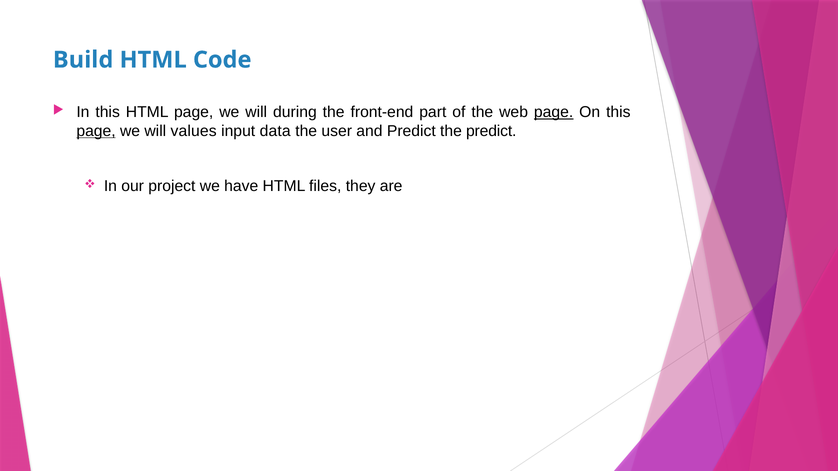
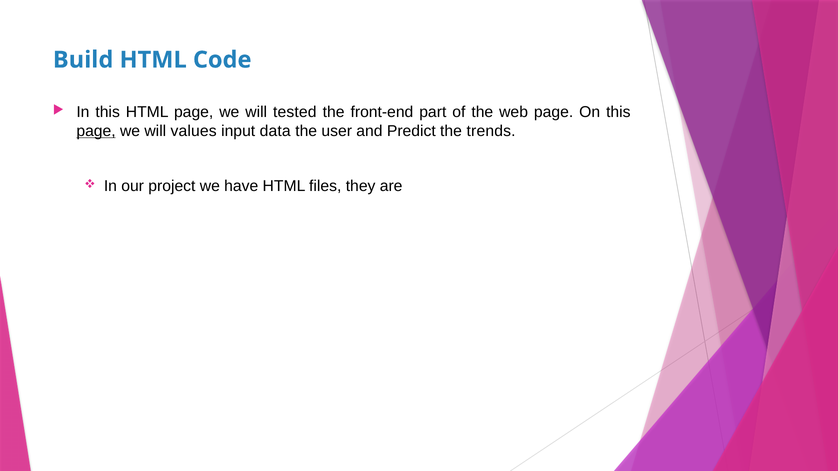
during: during -> tested (295, 112)
page underline: present -> none (554, 112)
the predict: predict -> trends (491, 131)
